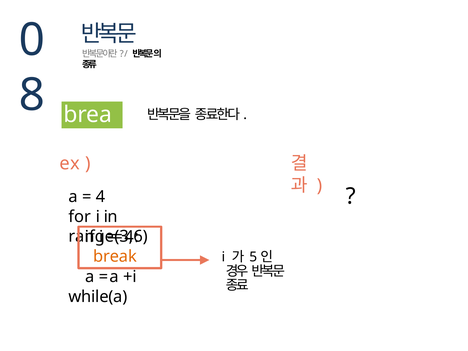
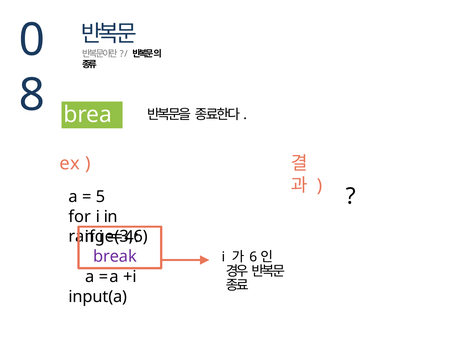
4: 4 -> 5 (101, 197)
break colour: orange -> purple (115, 257)
5: 5 -> 6 (253, 257)
while(a: while(a -> input(a (98, 297)
